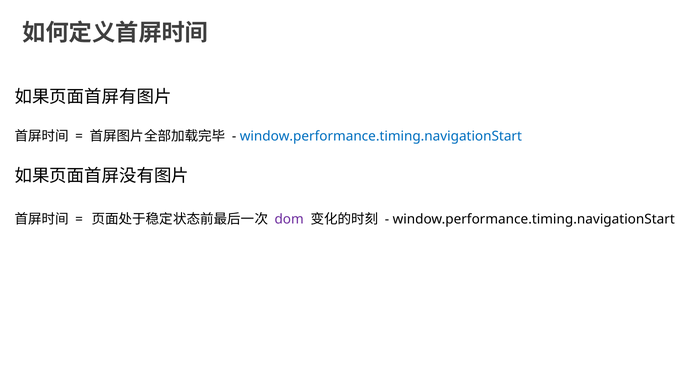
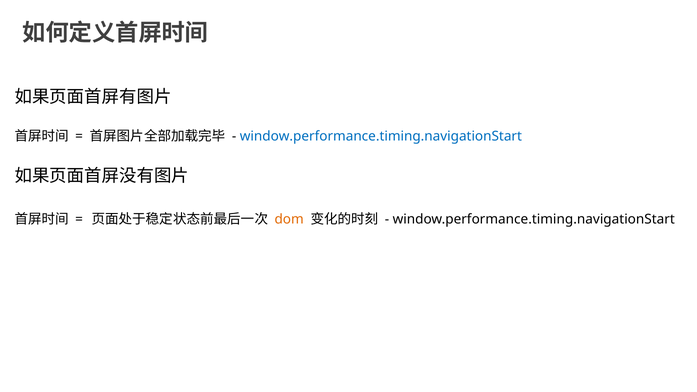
dom colour: purple -> orange (289, 219)
